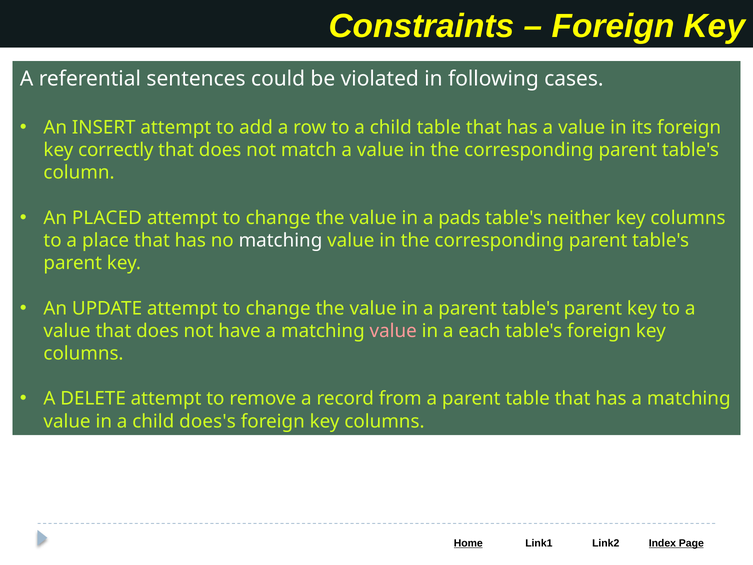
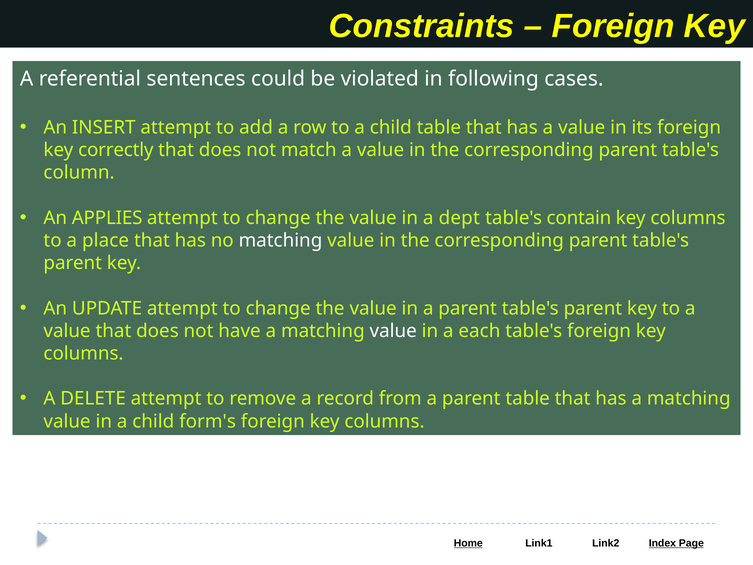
PLACED: PLACED -> APPLIES (107, 218)
pads: pads -> dept (459, 218)
neither: neither -> contain (579, 218)
value colour: pink -> white (393, 331)
does's: does's -> form's (208, 421)
